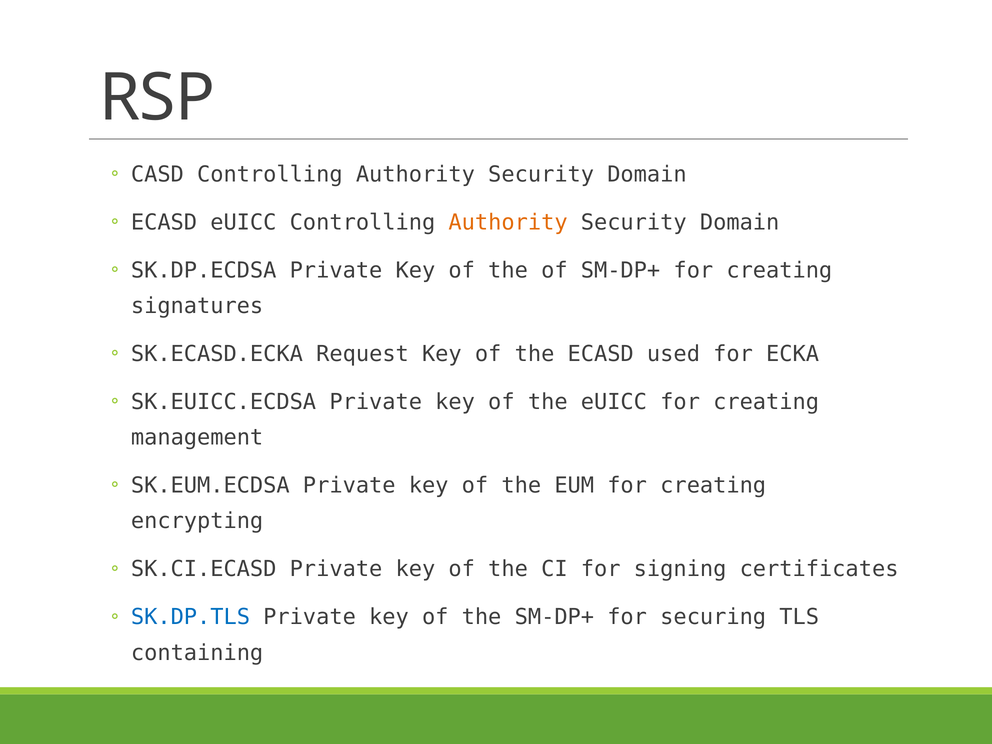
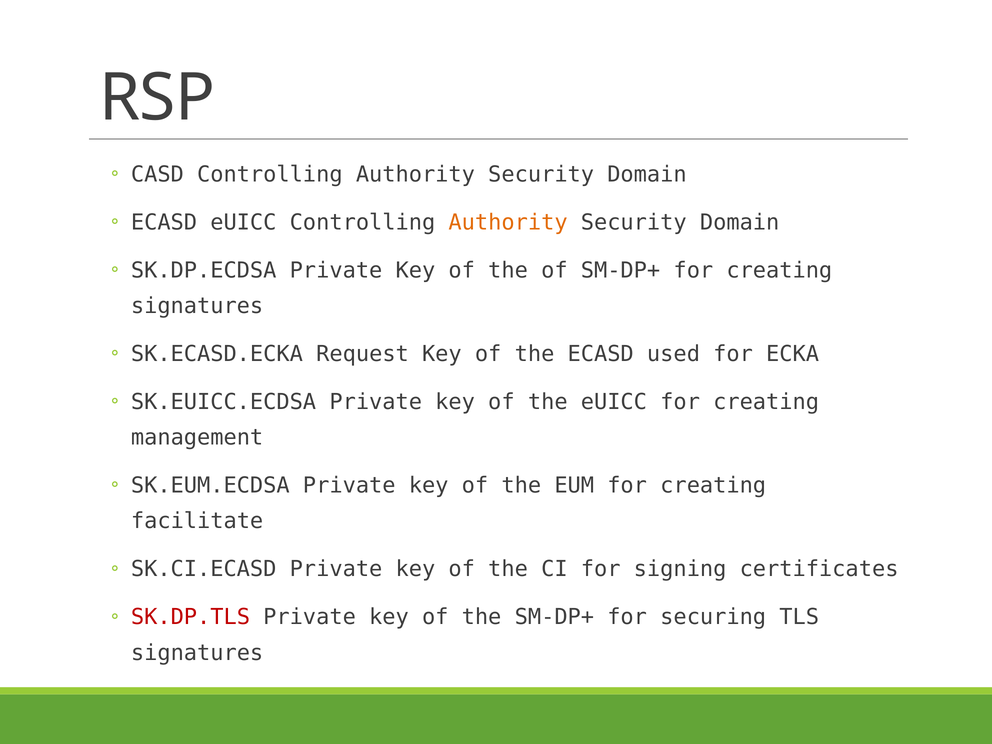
encrypting: encrypting -> facilitate (197, 521)
SK.DP.TLS colour: blue -> red (190, 617)
containing: containing -> signatures (197, 653)
